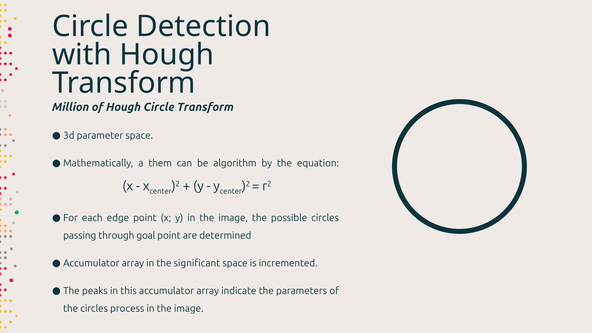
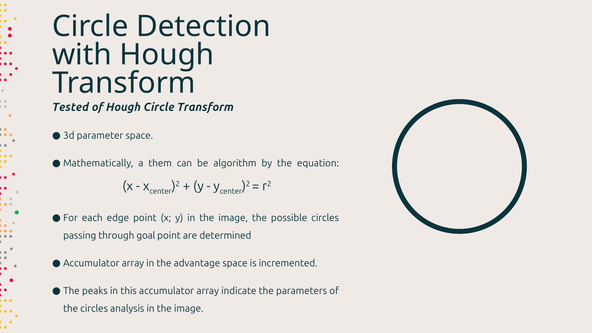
Million: Million -> Tested (71, 107)
significant: significant -> advantage (197, 263)
process: process -> analysis (127, 309)
